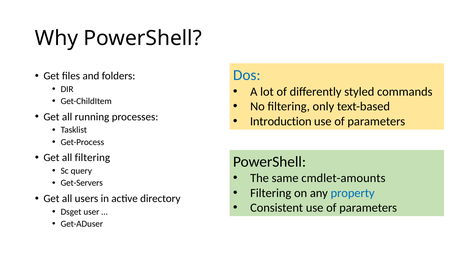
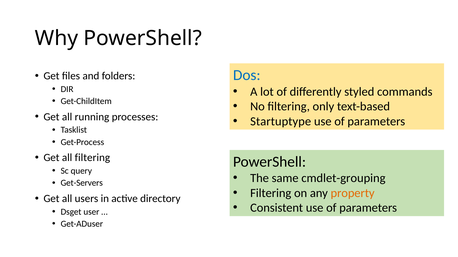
Introduction: Introduction -> Startuptype (281, 122)
cmdlet-amounts: cmdlet-amounts -> cmdlet-grouping (343, 179)
property colour: blue -> orange (353, 194)
